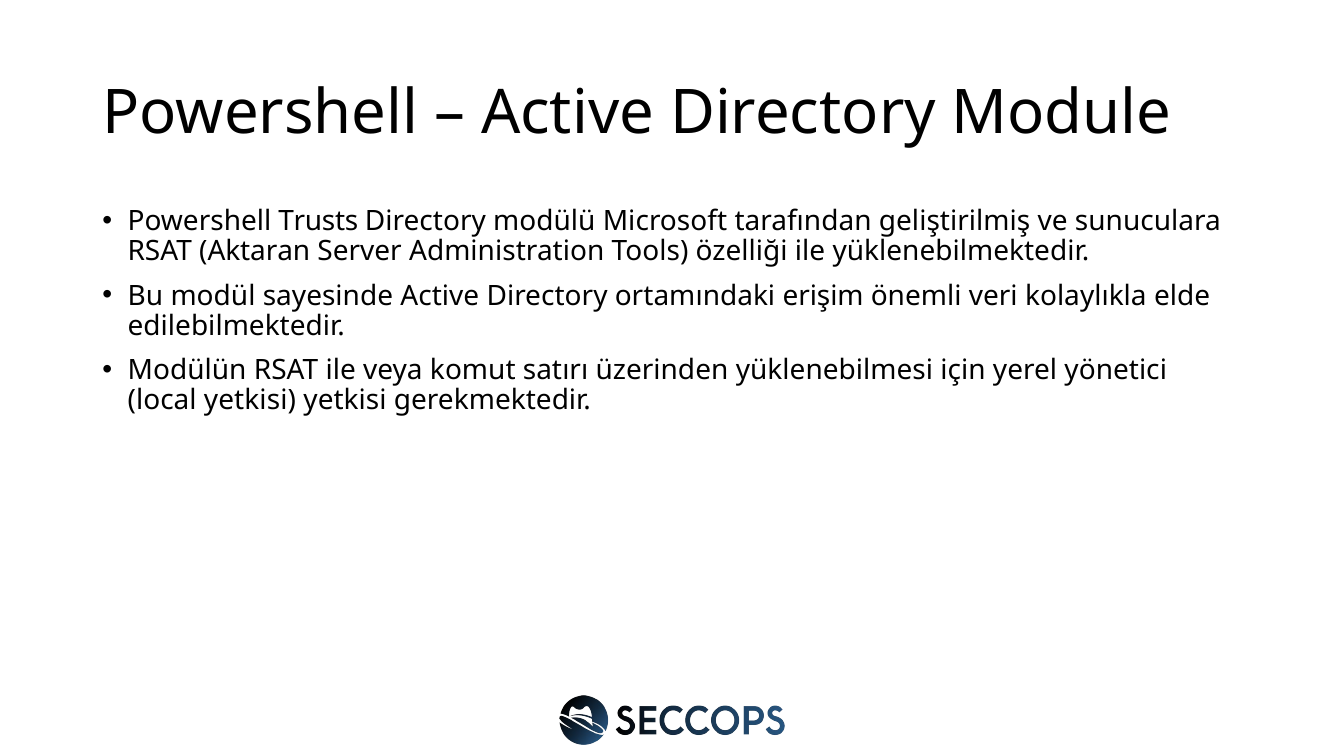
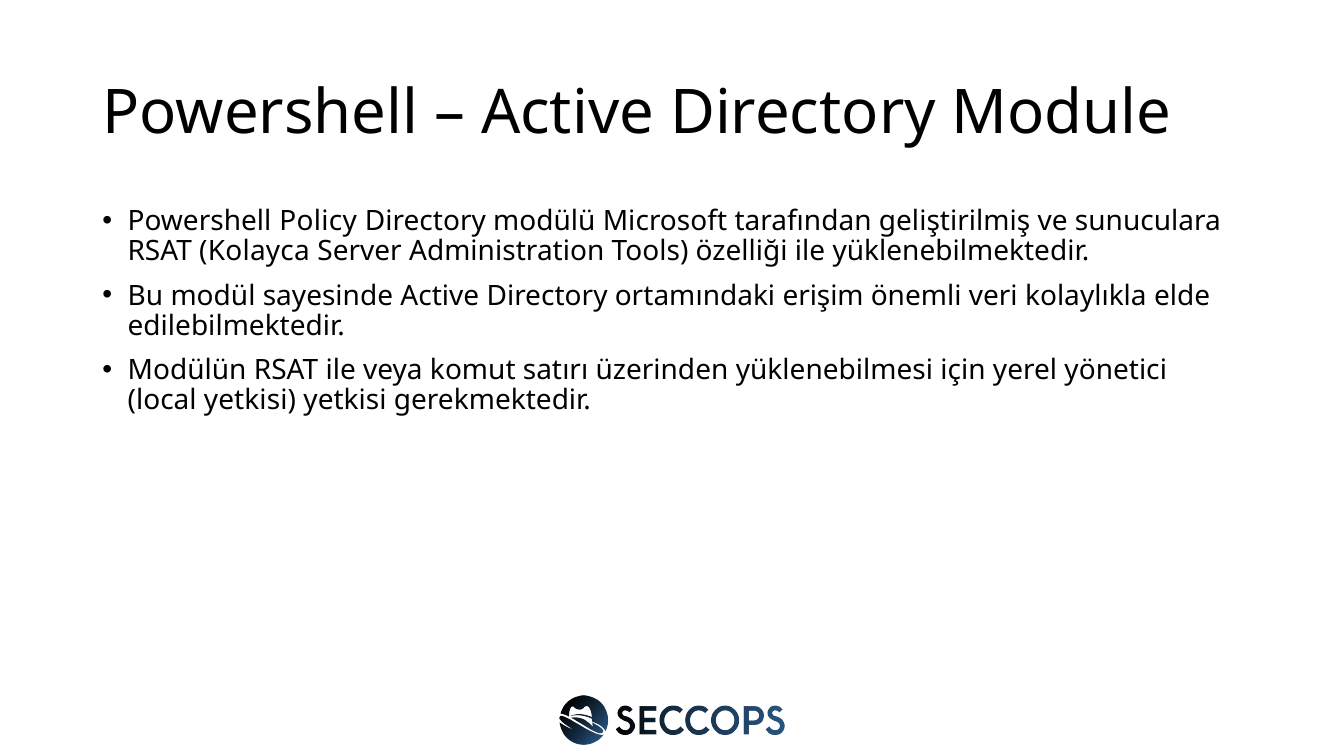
Trusts: Trusts -> Policy (318, 221)
Aktaran: Aktaran -> Kolayca (255, 252)
